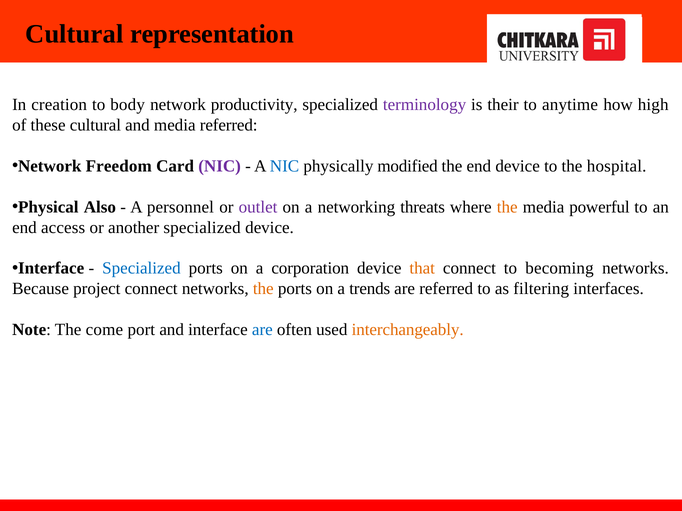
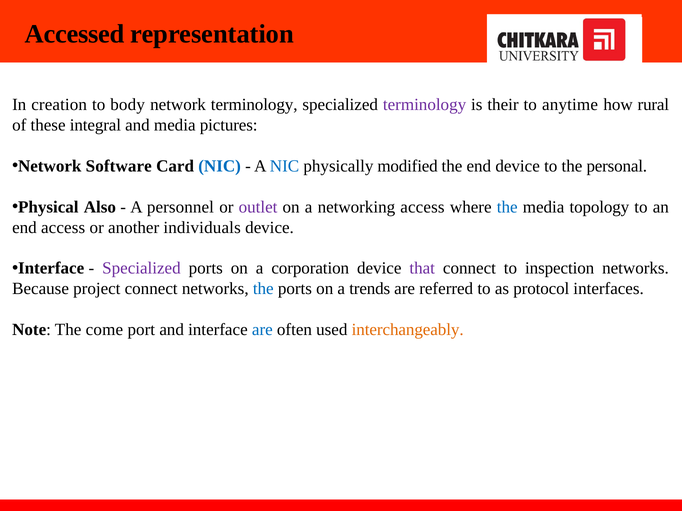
Cultural: Cultural -> Accessed (75, 34)
network productivity: productivity -> terminology (254, 105)
high: high -> rural (653, 105)
these cultural: cultural -> integral (95, 125)
media referred: referred -> pictures (229, 125)
Freedom: Freedom -> Software (119, 166)
NIC colour: purple -> blue (220, 166)
hospital: hospital -> personal (617, 166)
networking threats: threats -> access (422, 207)
the colour: orange -> blue (507, 207)
powerful: powerful -> topology (599, 207)
another specialized: specialized -> individuals (202, 228)
Specialized colour: blue -> purple (141, 269)
that colour: orange -> purple (422, 269)
becoming: becoming -> inspection (560, 269)
the colour: orange -> blue (263, 289)
filtering: filtering -> protocol (541, 289)
